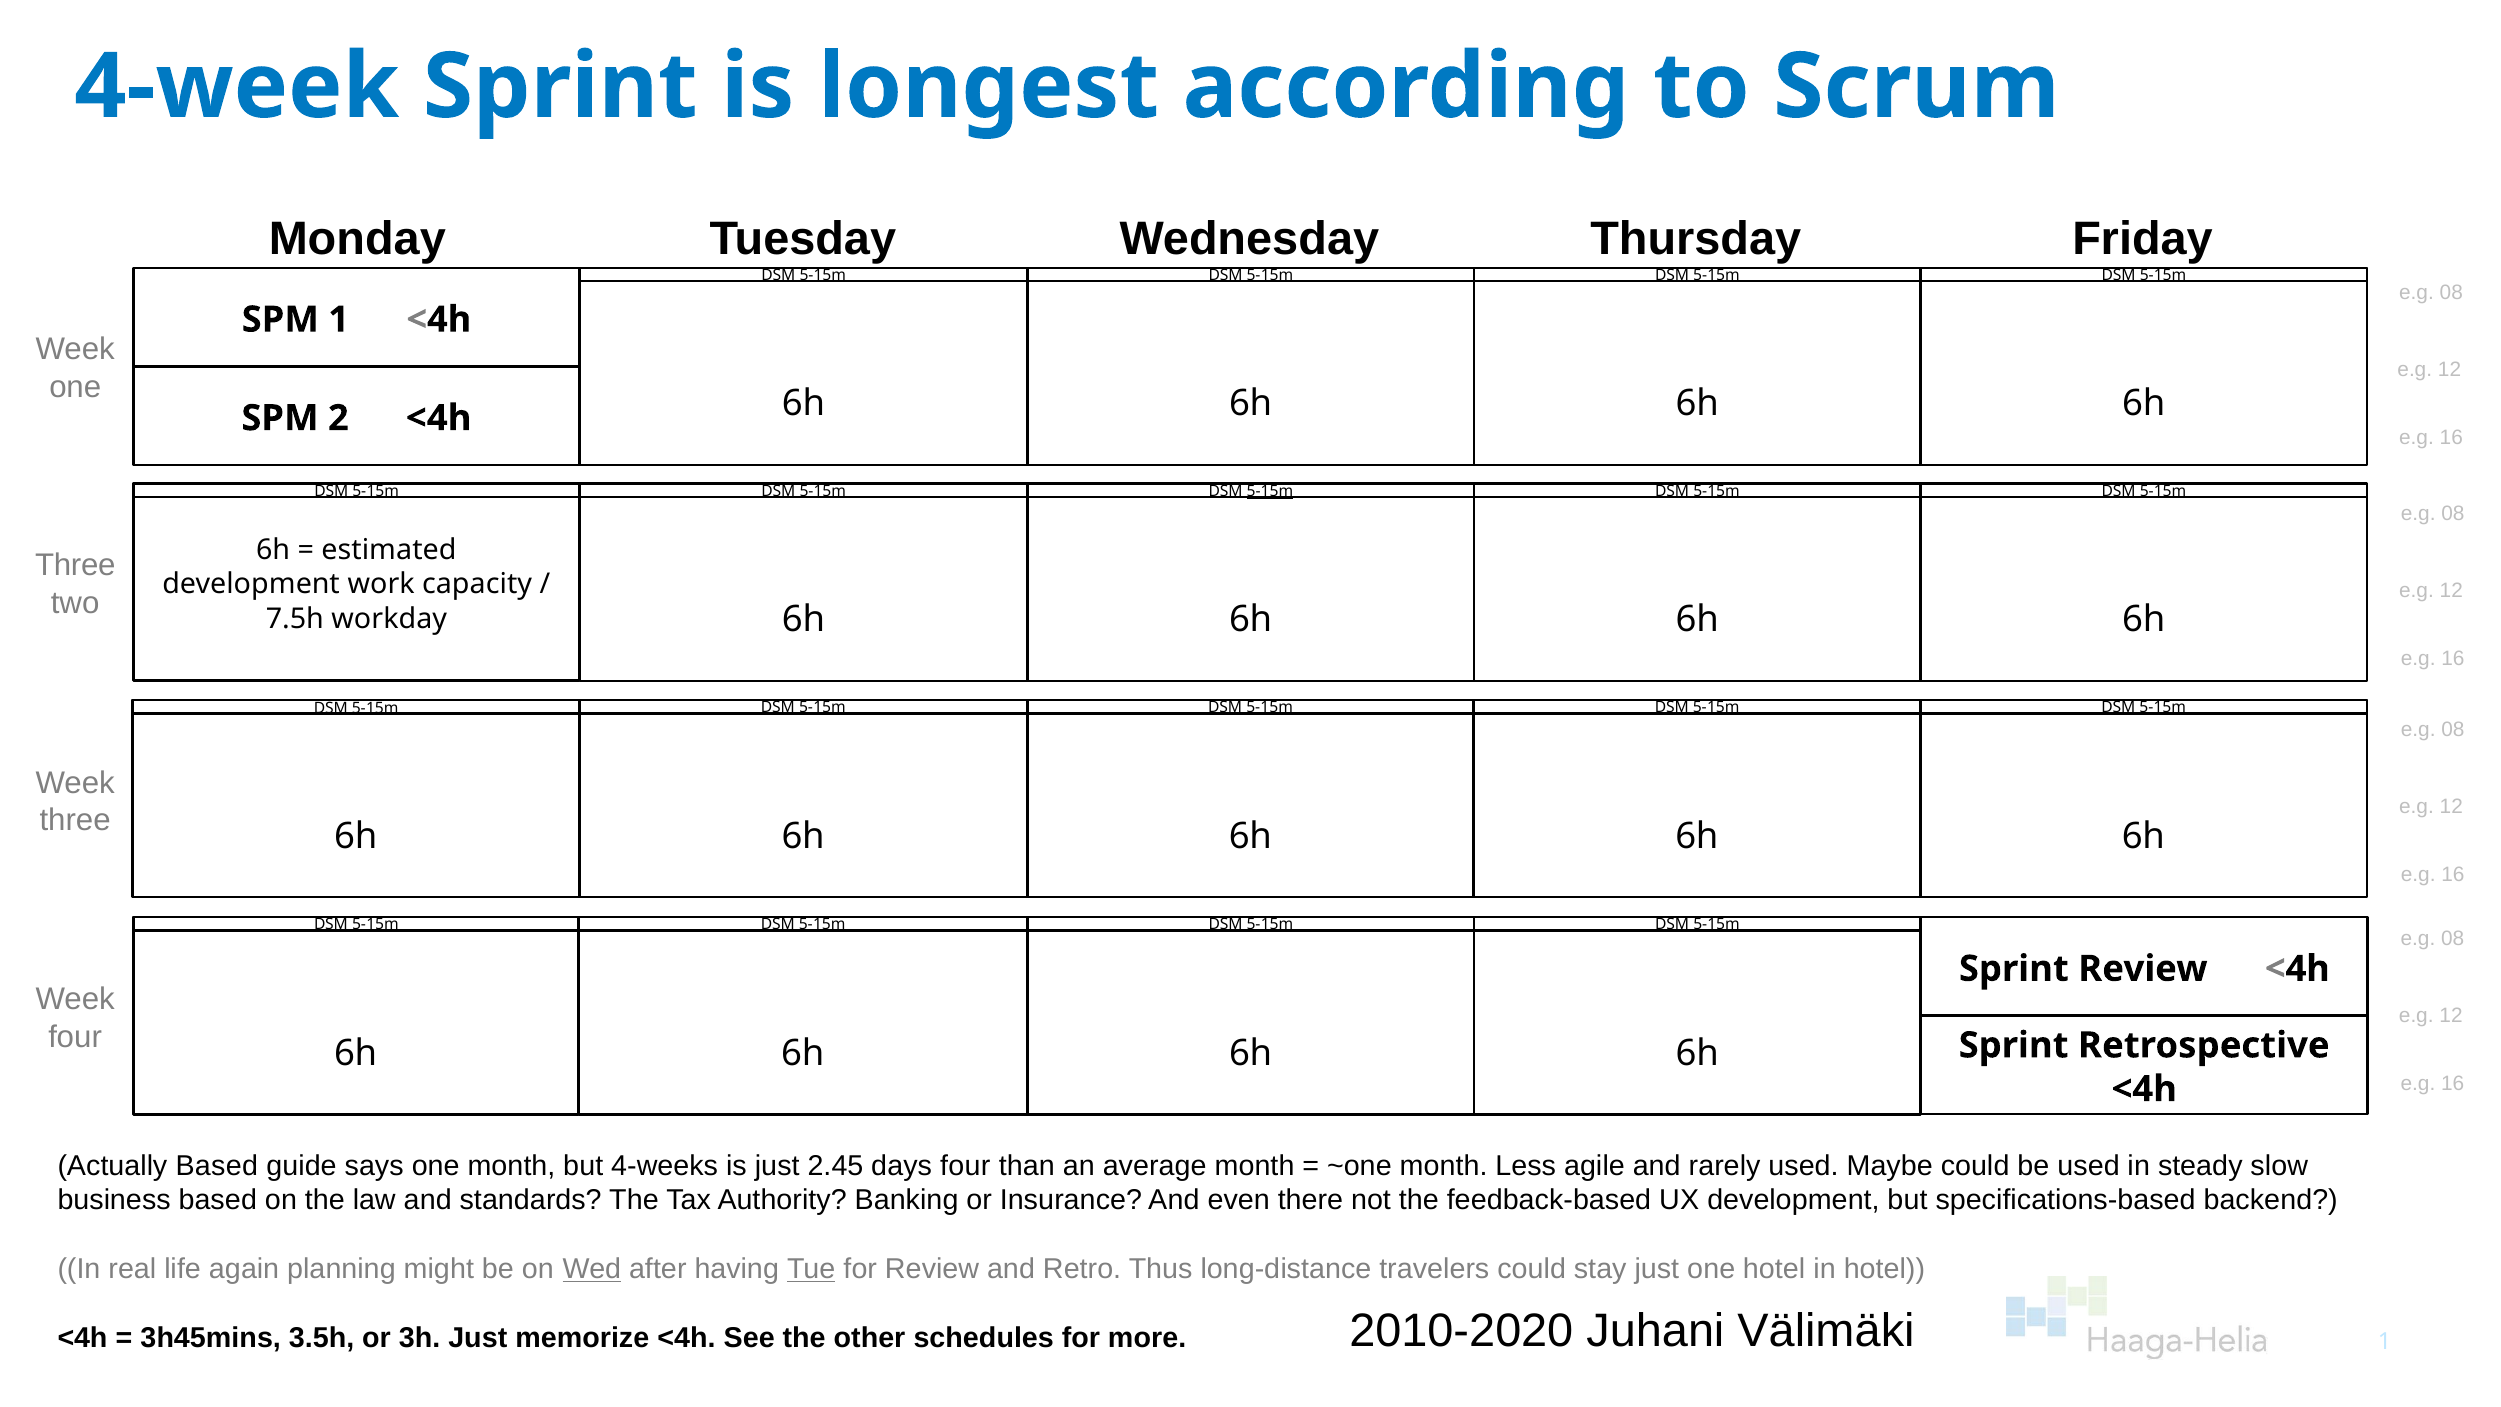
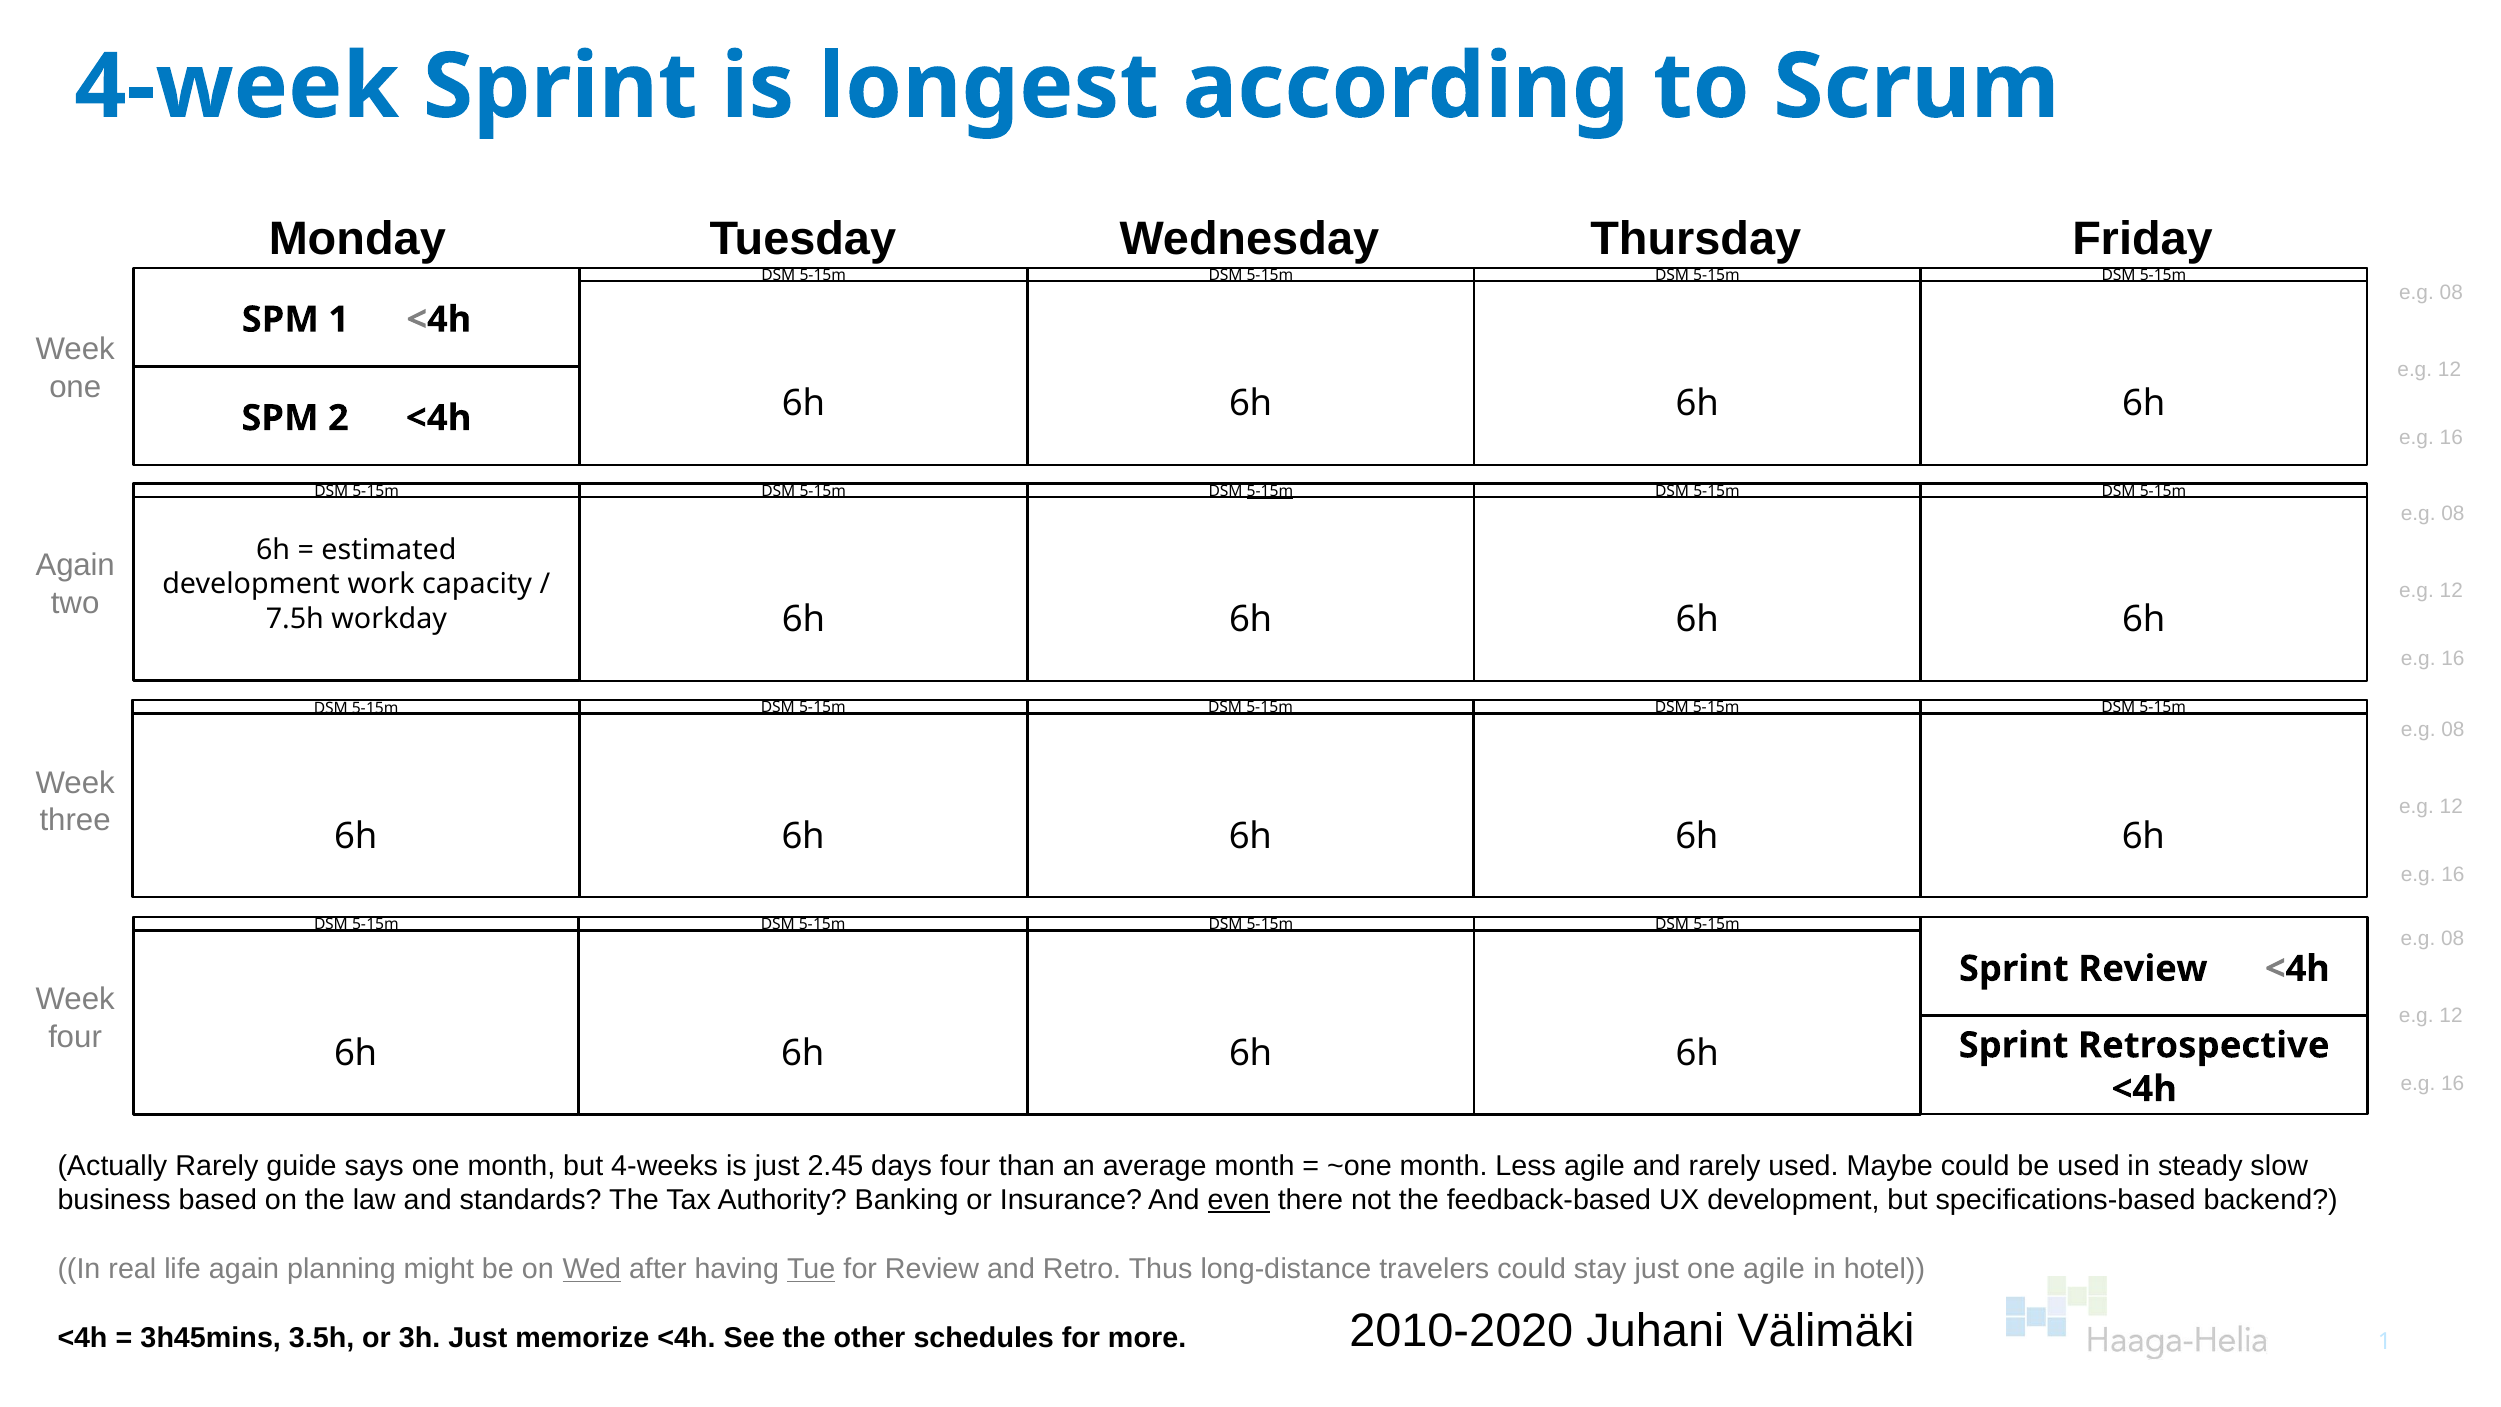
Three: Three -> Again (75, 565)
Actually Based: Based -> Rarely (217, 1165)
even underline: none -> present (1239, 1200)
one hotel: hotel -> agile (1774, 1269)
